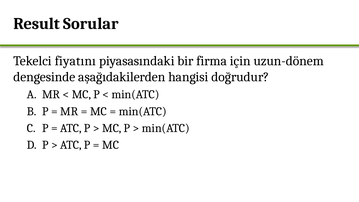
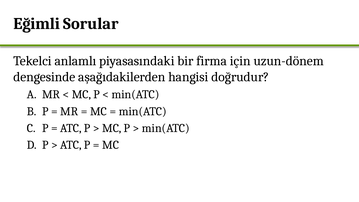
Result: Result -> Eğimli (37, 24)
fiyatını: fiyatını -> anlamlı (75, 61)
